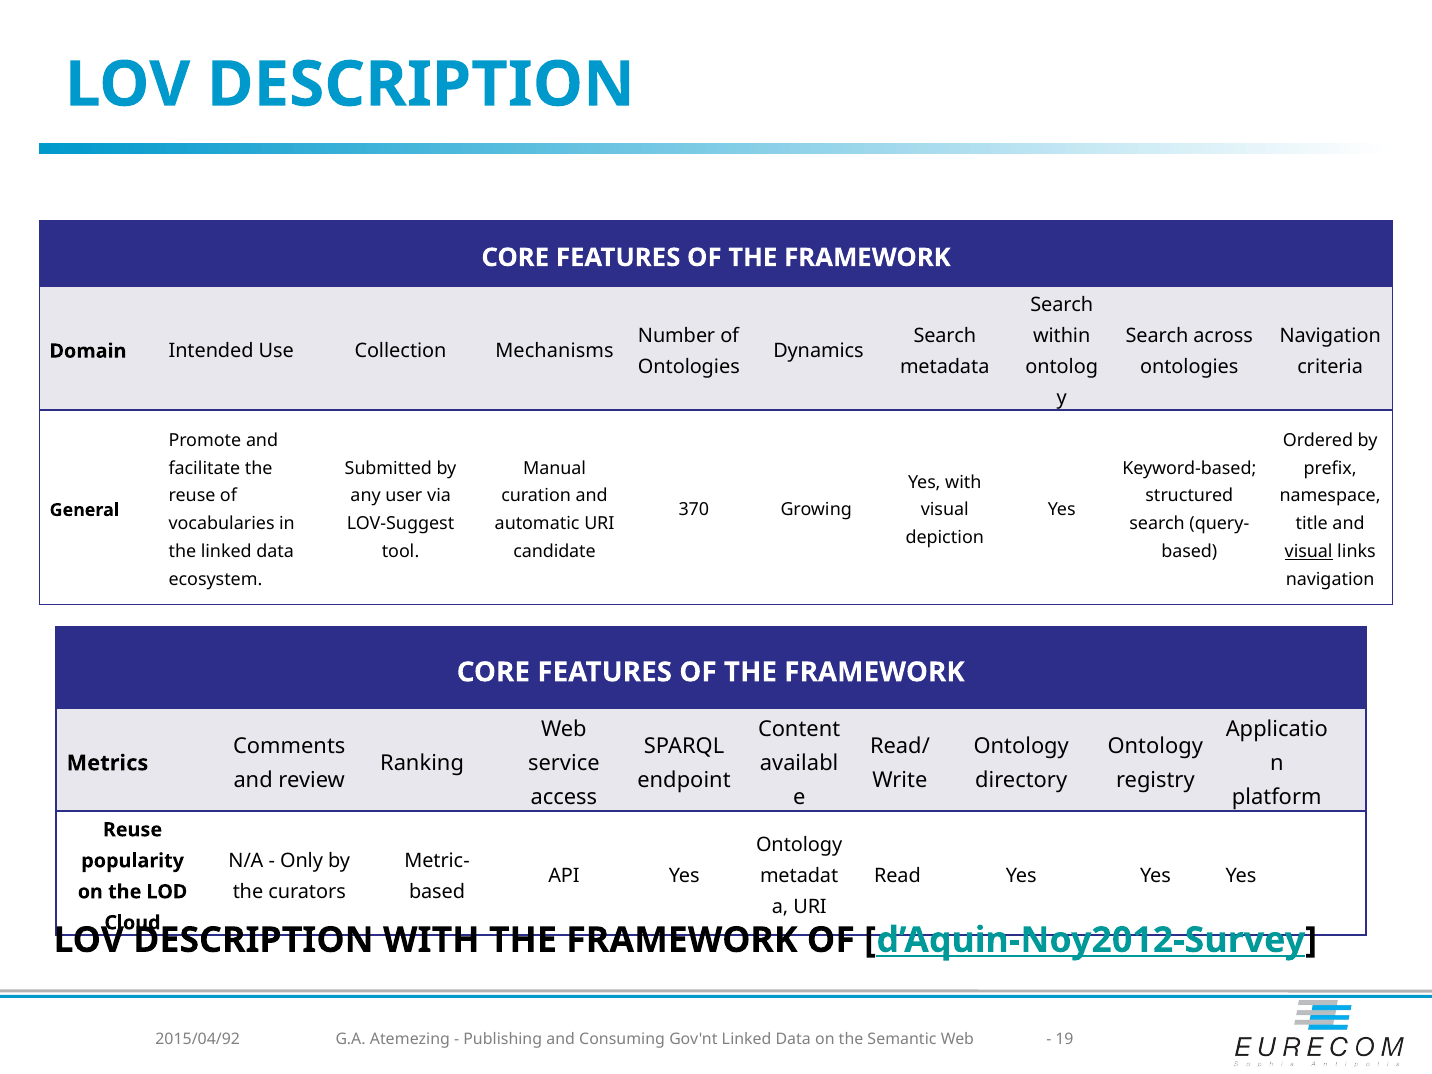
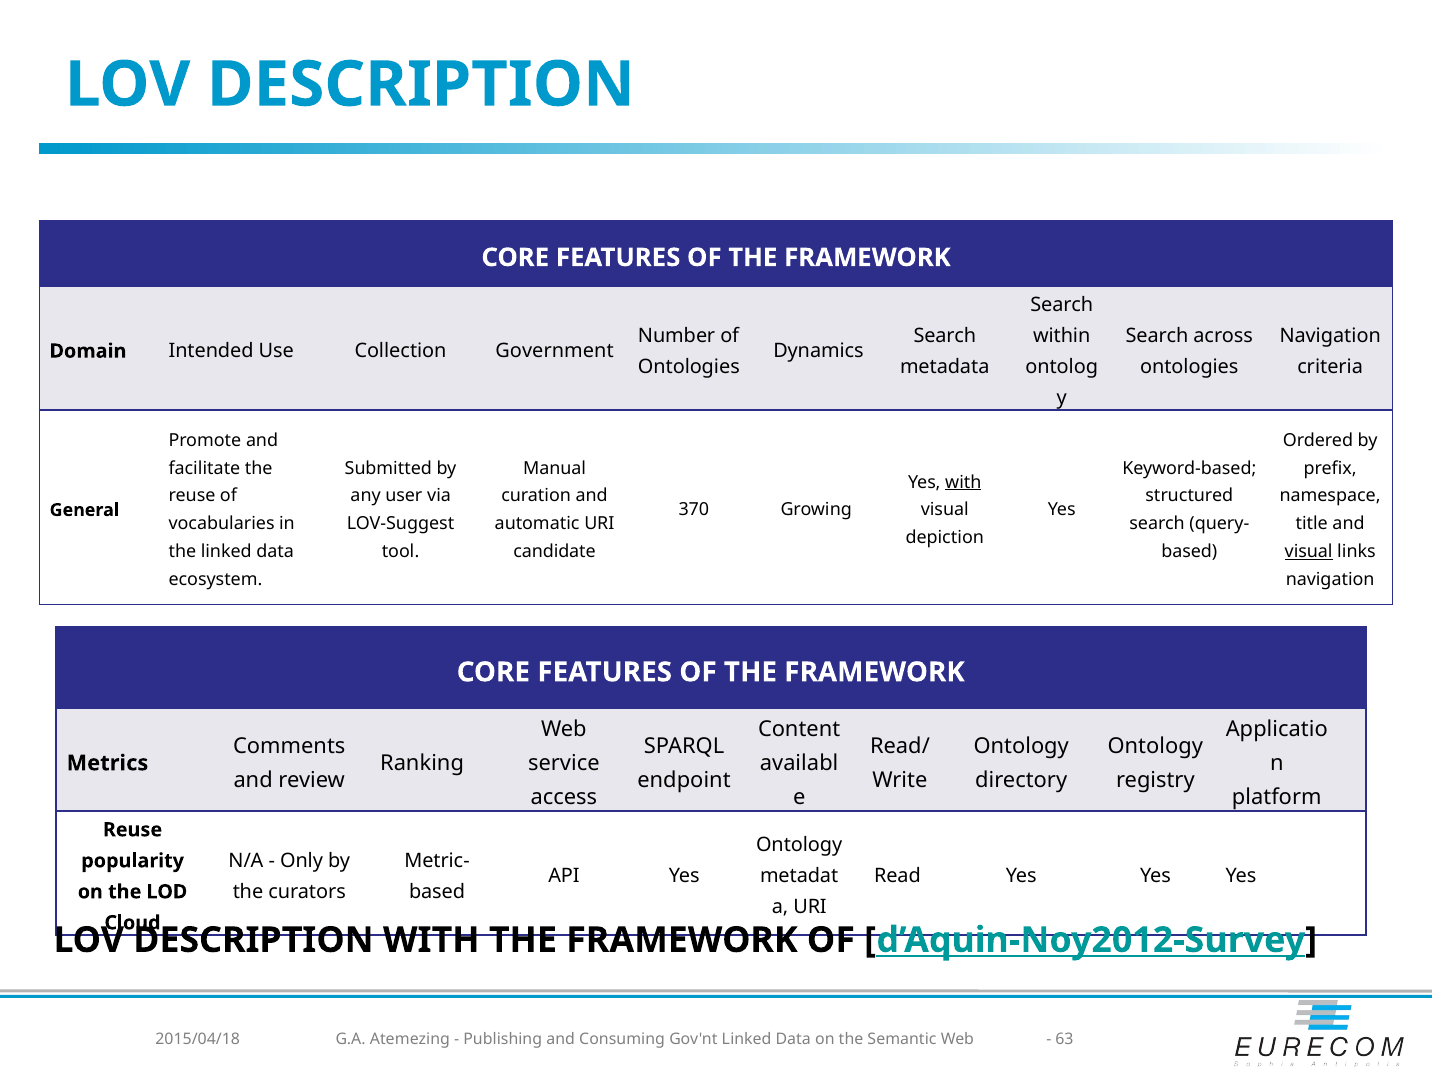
Mechanisms: Mechanisms -> Government (555, 351)
with underline: none -> present (963, 482)
2015/04/92: 2015/04/92 -> 2015/04/18 (198, 1040)
19: 19 -> 63 (1064, 1040)
